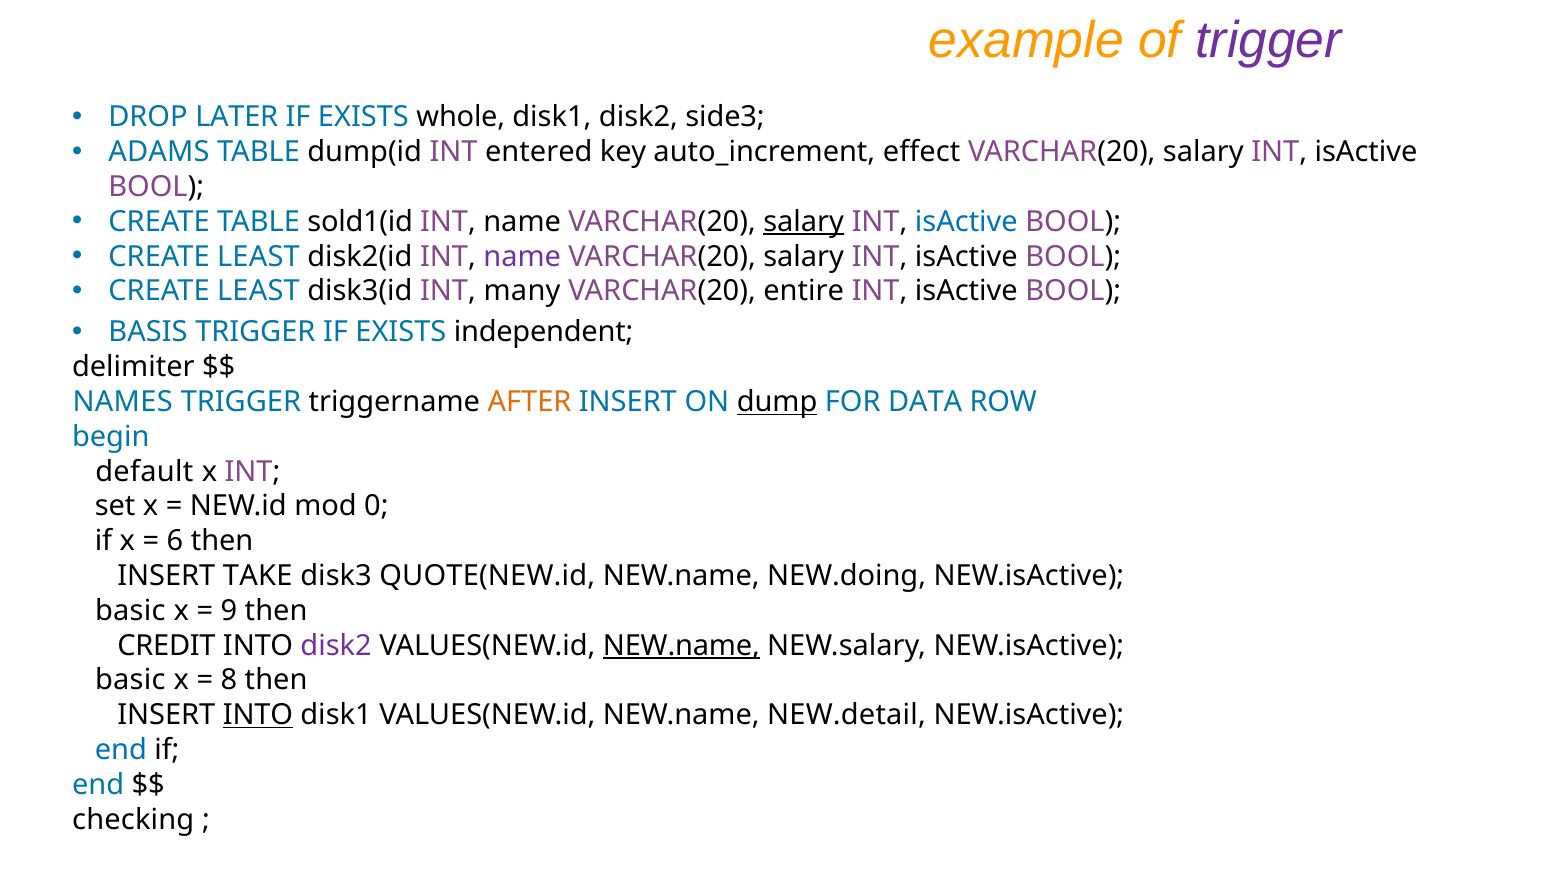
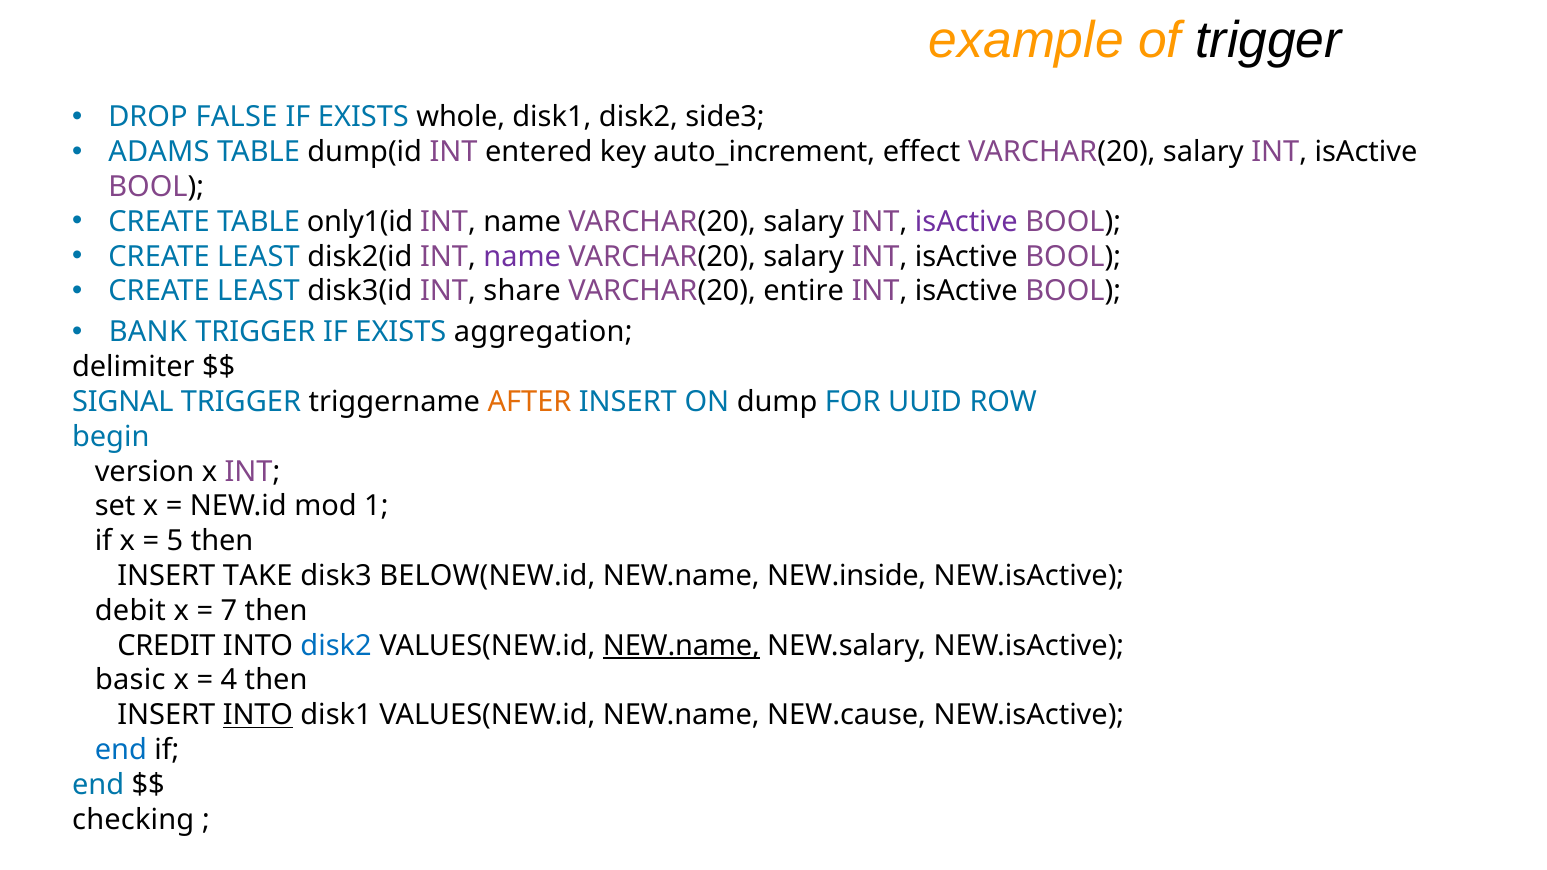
trigger colour: purple -> black (1269, 40)
LATER: LATER -> FALSE (237, 117)
sold1(id: sold1(id -> only1(id (360, 222)
salary underline: present -> none (804, 222)
isActive colour: blue -> purple (966, 222)
many: many -> share (522, 291)
BASIS: BASIS -> BANK (148, 332)
independent: independent -> aggregation (543, 332)
NAMES: NAMES -> SIGNAL (123, 402)
dump underline: present -> none (777, 402)
DATA: DATA -> UUID (925, 402)
default: default -> version (145, 472)
0: 0 -> 1 (376, 506)
6: 6 -> 5 (175, 541)
QUOTE(NEW.id: QUOTE(NEW.id -> BELOW(NEW.id (487, 576)
NEW.doing: NEW.doing -> NEW.inside (847, 576)
basic: basic -> debit (130, 611)
9: 9 -> 7 (229, 611)
disk2 colour: purple -> blue (336, 646)
8: 8 -> 4 (229, 680)
NEW.detail: NEW.detail -> NEW.cause (847, 715)
